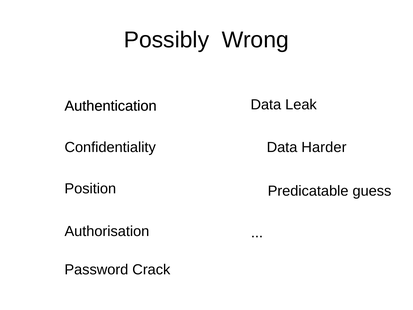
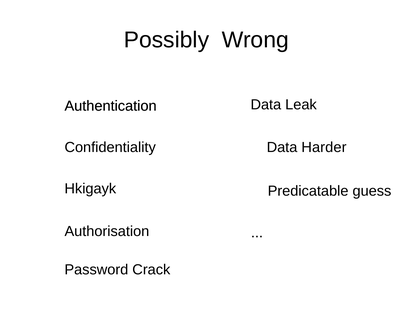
Position: Position -> Hkigayk (90, 188)
